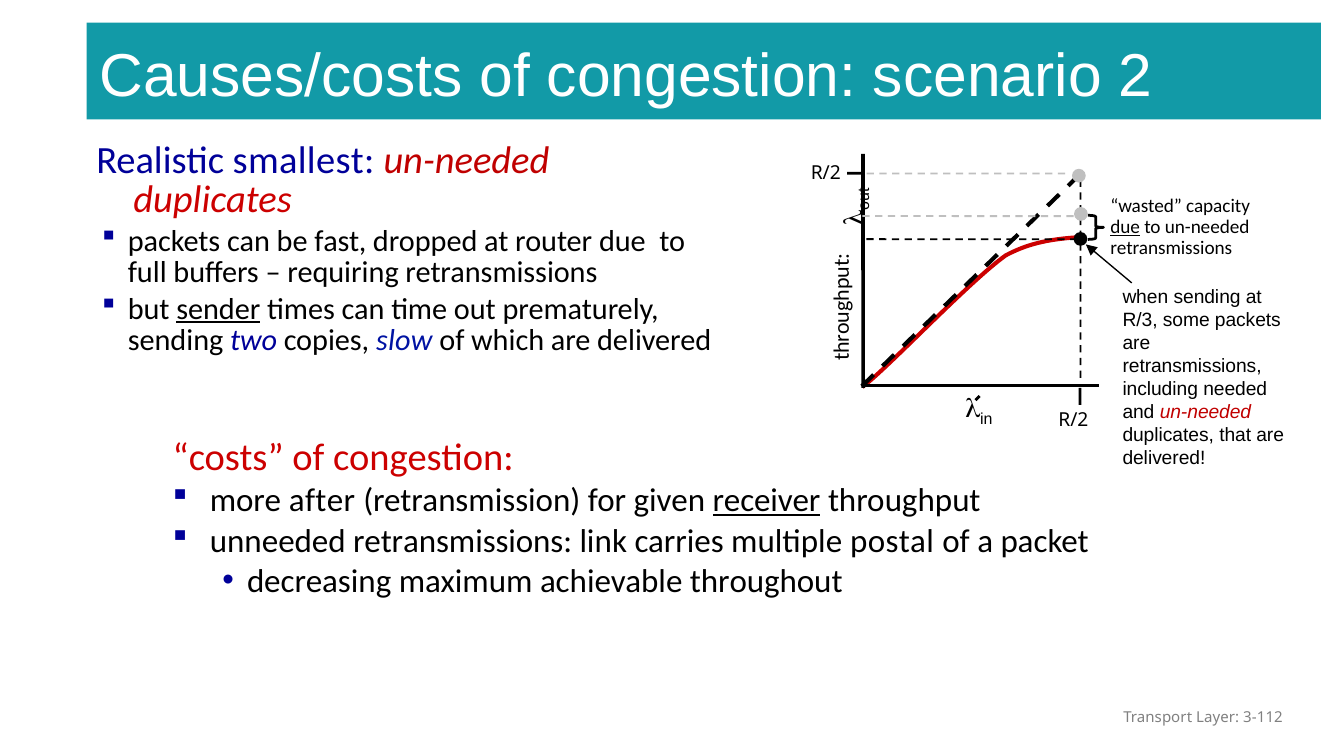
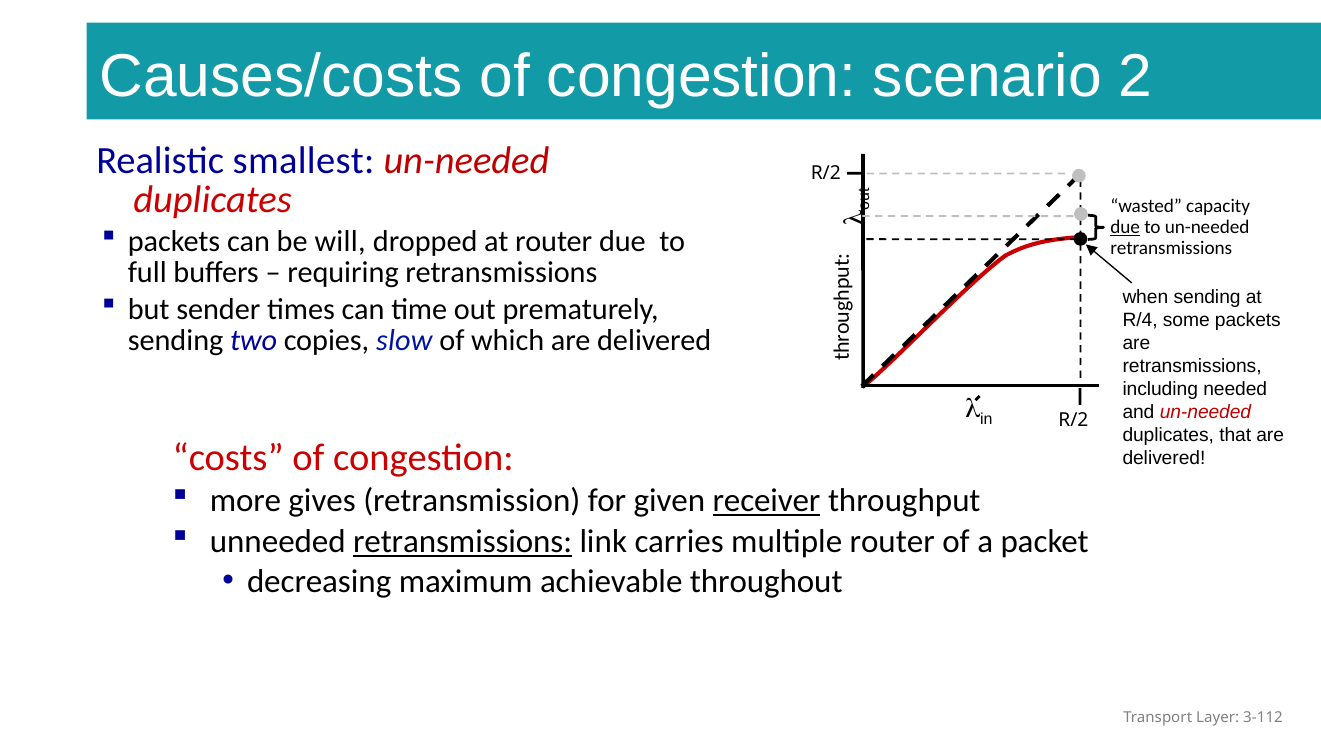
fast: fast -> will (340, 242)
sender underline: present -> none (218, 309)
R/3: R/3 -> R/4 (1140, 320)
after: after -> gives (322, 501)
retransmissions underline: none -> present (463, 541)
multiple postal: postal -> router (892, 541)
